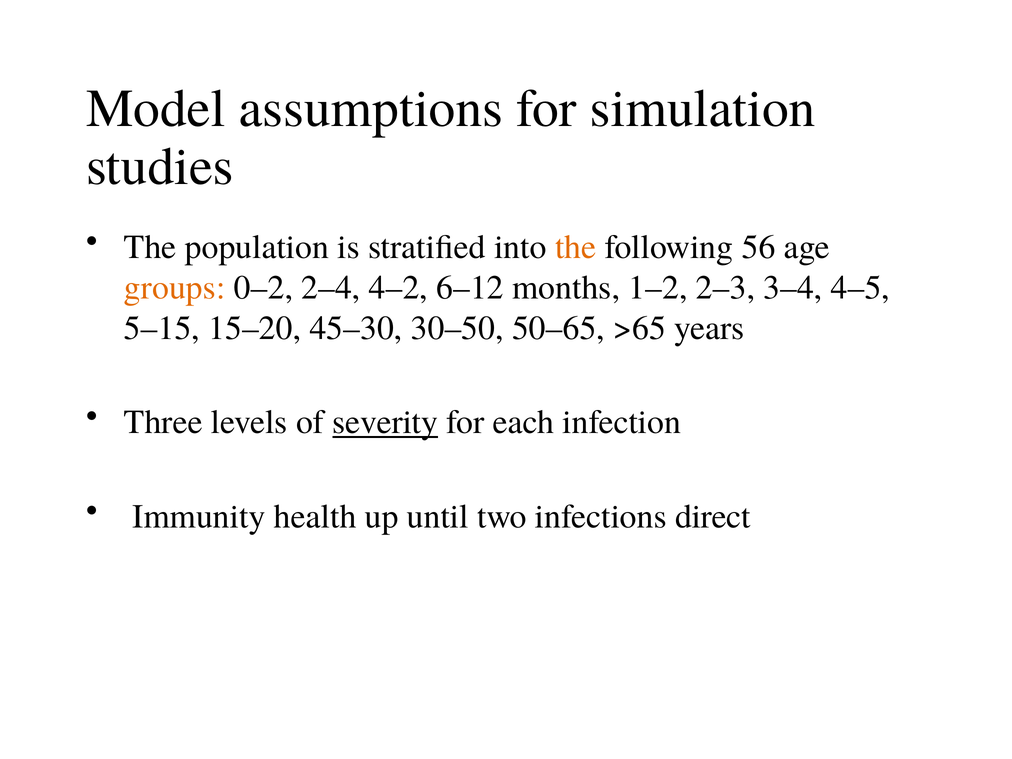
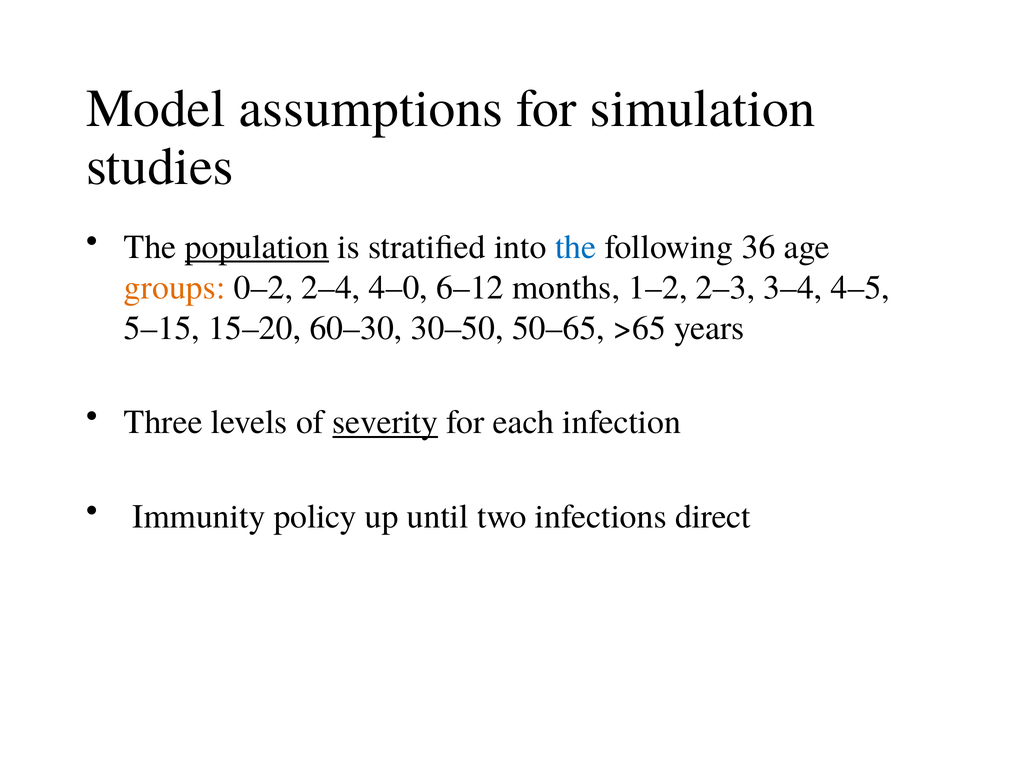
population underline: none -> present (257, 247)
the colour: orange -> blue (576, 247)
56: 56 -> 36 (759, 247)
4–2: 4–2 -> 4–0 (398, 287)
45–30: 45–30 -> 60–30 (356, 328)
health: health -> policy (315, 517)
